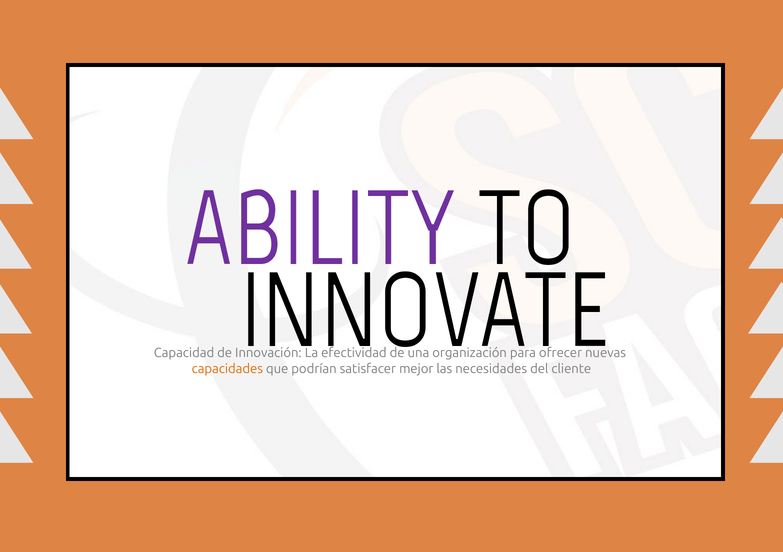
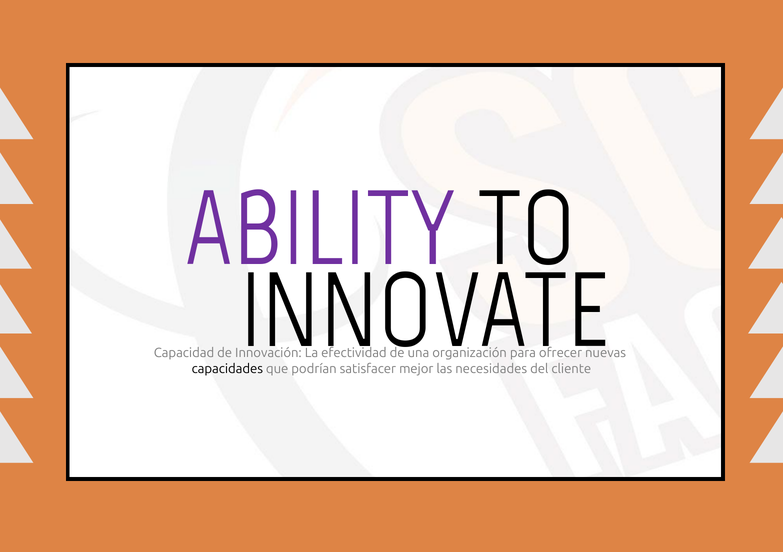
capacidades colour: orange -> black (227, 369)
